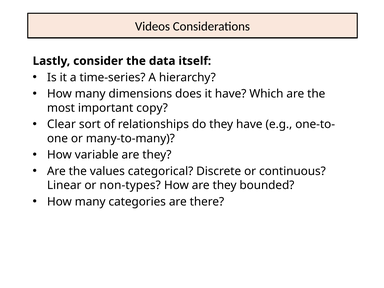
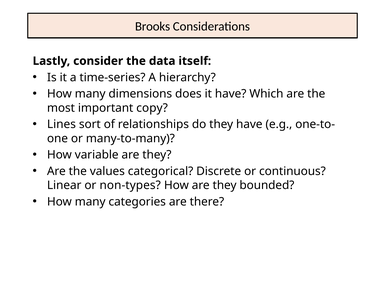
Videos: Videos -> Brooks (153, 26)
Clear: Clear -> Lines (61, 124)
